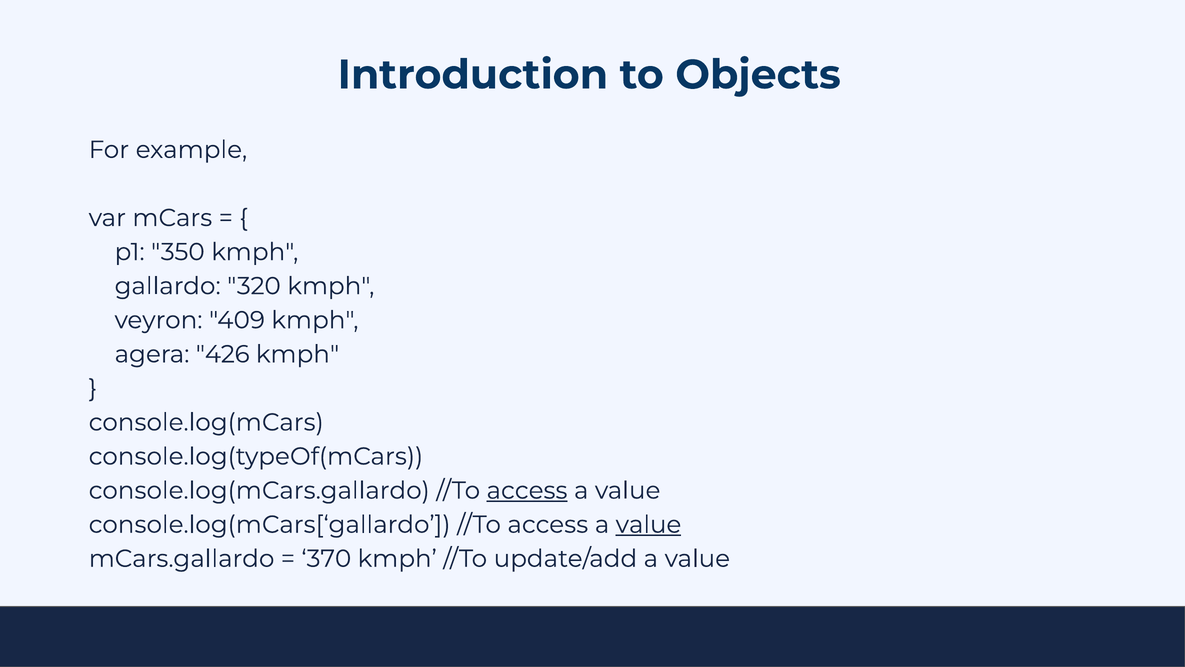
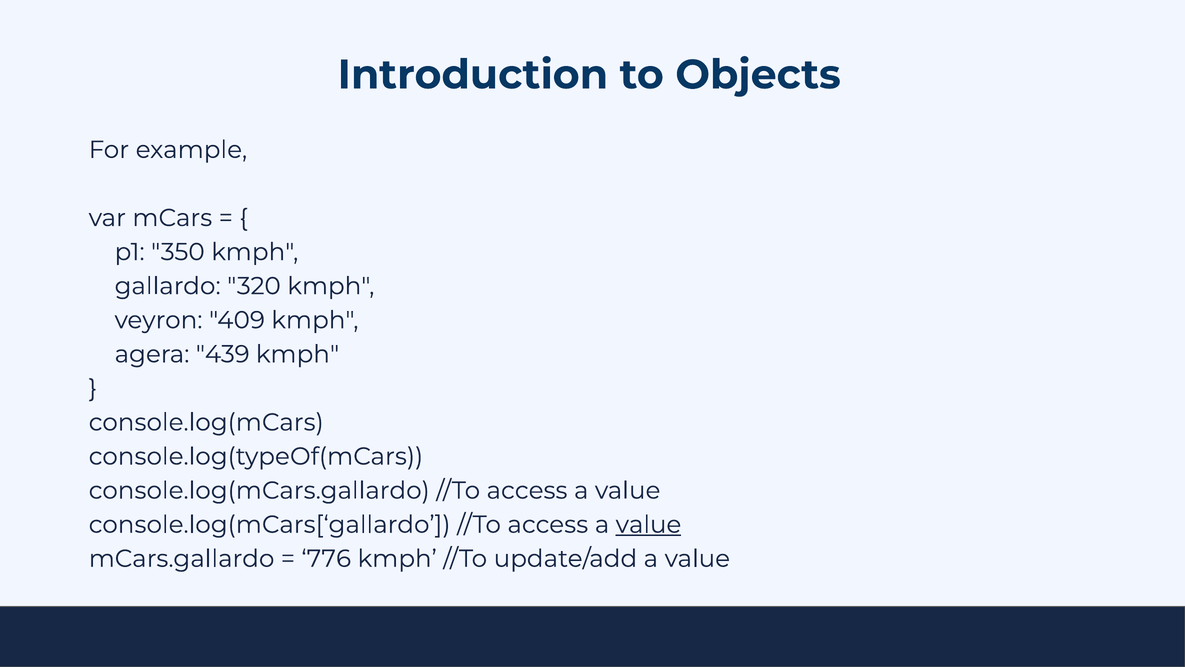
426: 426 -> 439 (223, 354)
access underline: present -> none (527, 490)
370: 370 -> 776 (326, 558)
